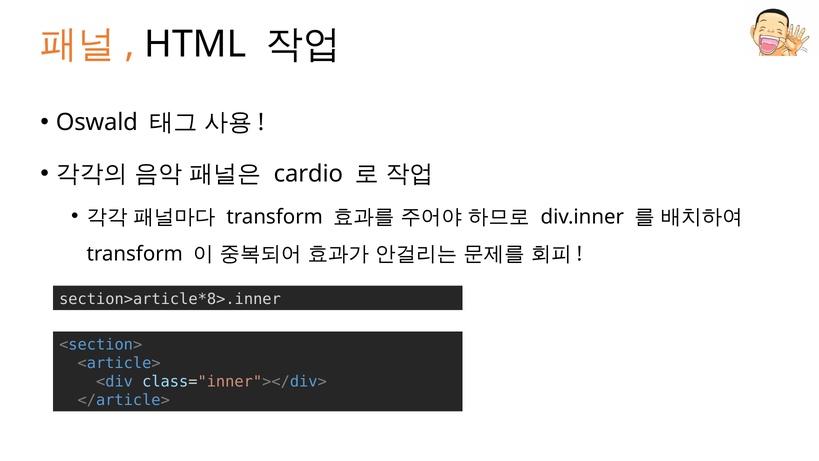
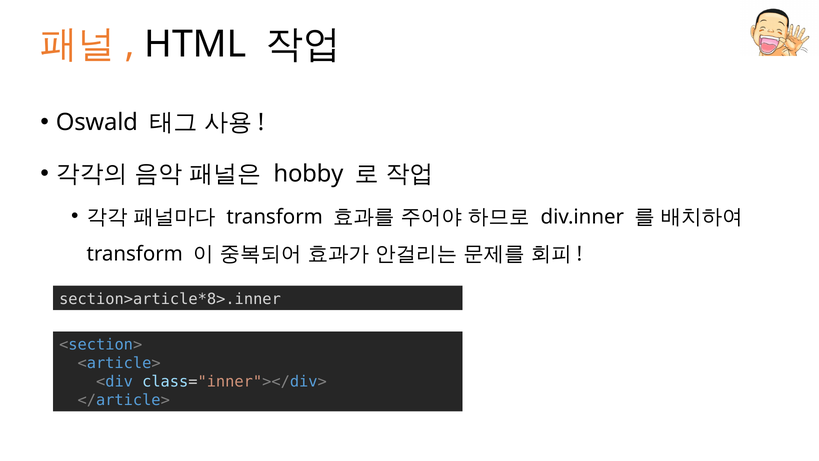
cardio: cardio -> hobby (308, 174)
